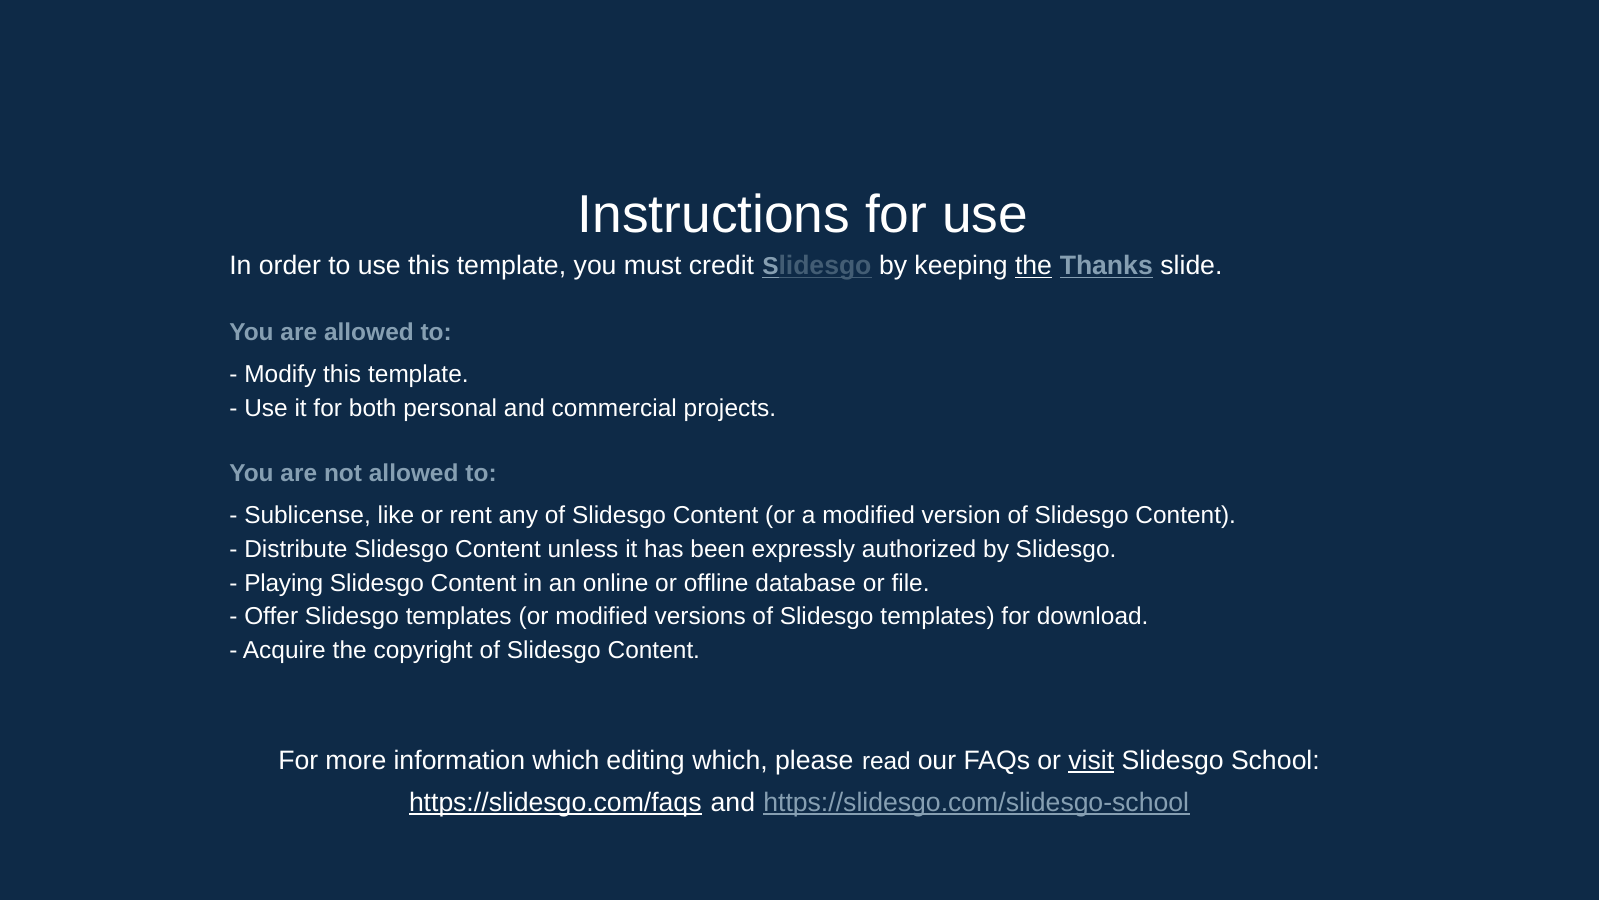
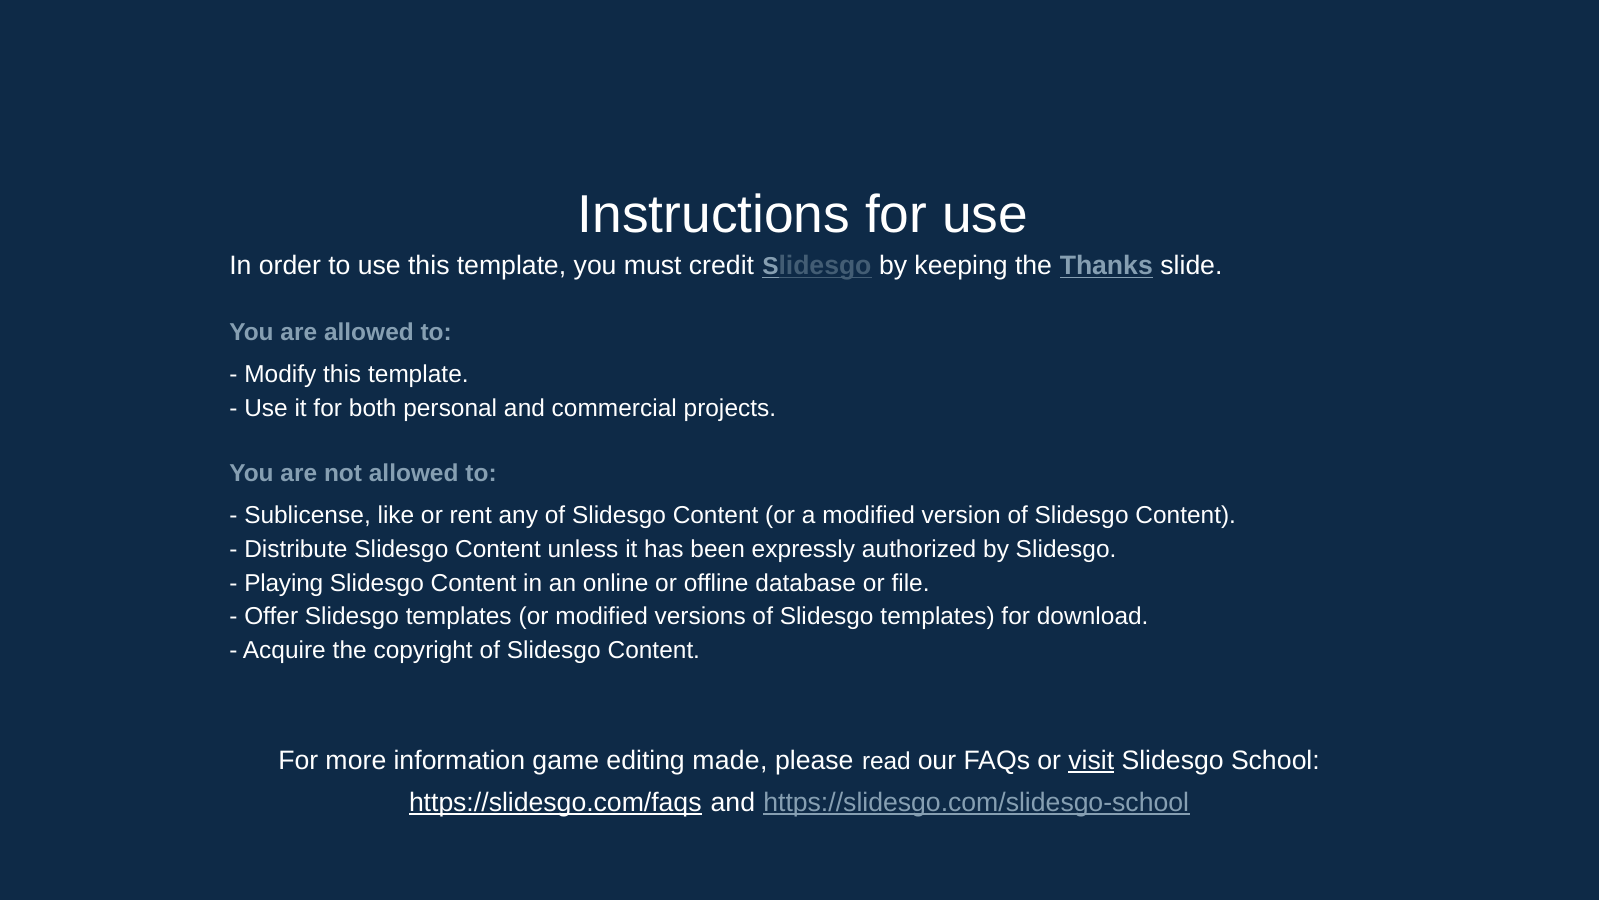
the underline: present -> none (1033, 266)
information which: which -> game (566, 760)
editing which: which -> made (730, 760)
